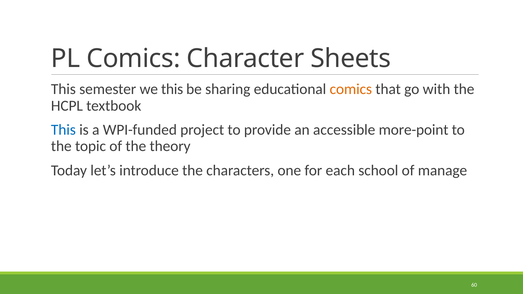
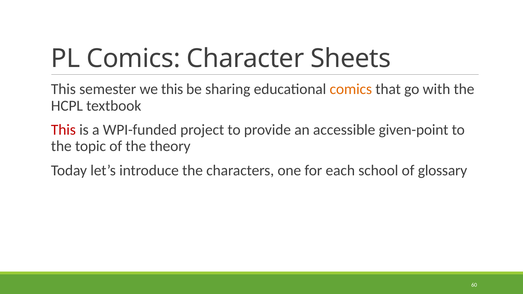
This colour: blue -> red (63, 130)
more-point: more-point -> given-point (414, 130)
manage: manage -> glossary (443, 170)
